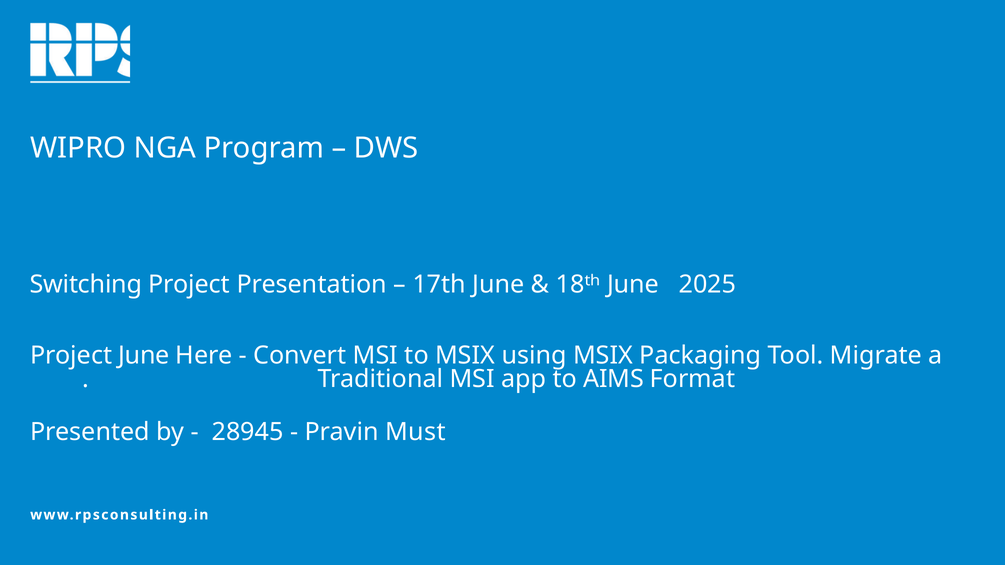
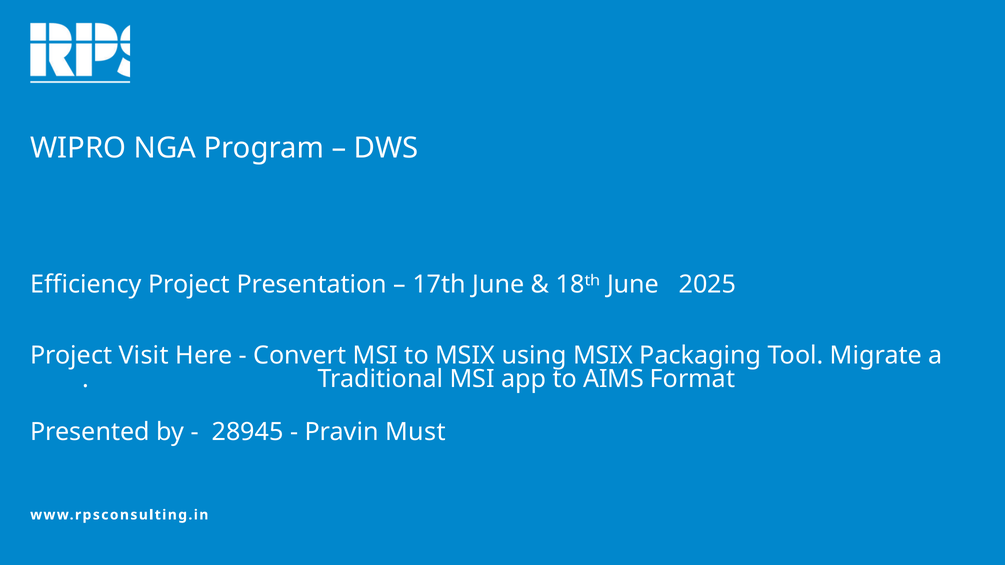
Switching: Switching -> Efficiency (86, 285)
Project June: June -> Visit (144, 356)
